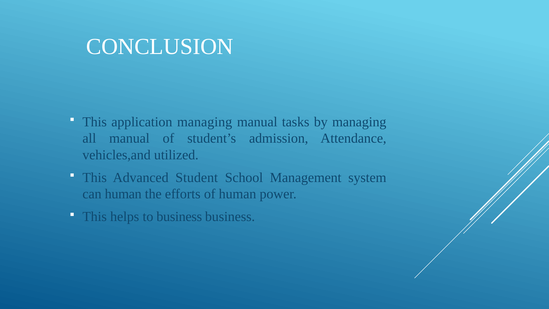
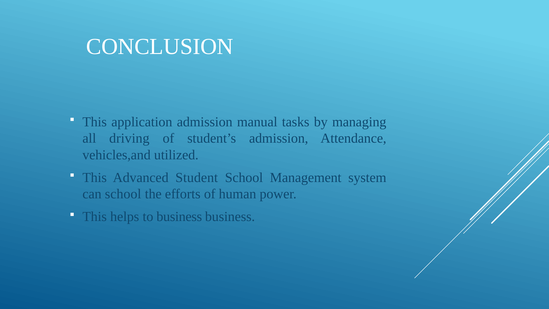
application managing: managing -> admission (205, 122)
all manual: manual -> driving (129, 138)
can human: human -> school (123, 194)
